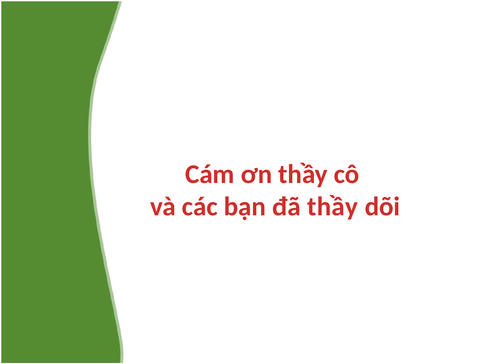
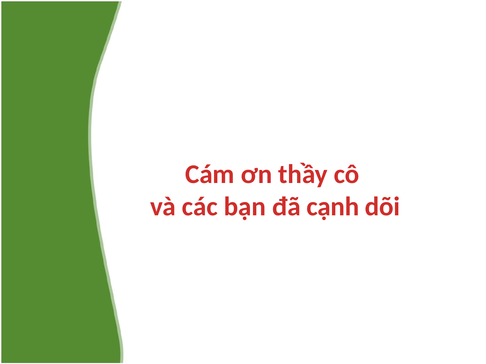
đã thầy: thầy -> cạnh (333, 207)
